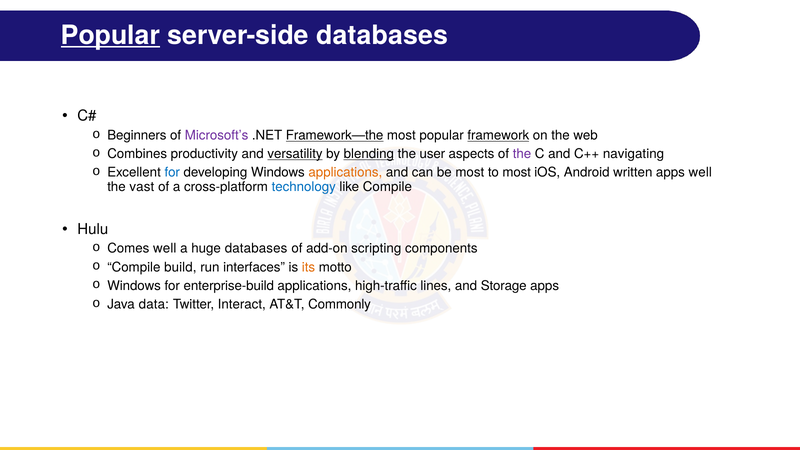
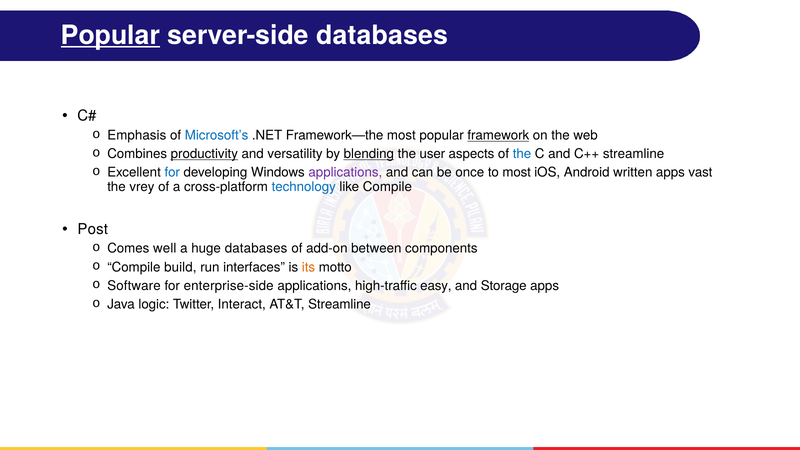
Beginners: Beginners -> Emphasis (137, 135)
Microsoft’s colour: purple -> blue (217, 135)
Framework—the underline: present -> none (335, 135)
productivity underline: none -> present (204, 154)
versatility underline: present -> none (295, 154)
the colour: purple -> blue (522, 154)
C++ navigating: navigating -> streamline (634, 154)
applications colour: orange -> purple (345, 173)
be most: most -> once (470, 173)
apps well: well -> vast (700, 173)
vast: vast -> vrey (142, 187)
Hulu: Hulu -> Post (93, 229)
scripting: scripting -> between (376, 249)
Windows: Windows -> Software (134, 286)
enterprise-build: enterprise-build -> enterprise-side (229, 286)
lines: lines -> easy (436, 286)
data: data -> logic (154, 304)
AT&T Commonly: Commonly -> Streamline (340, 304)
